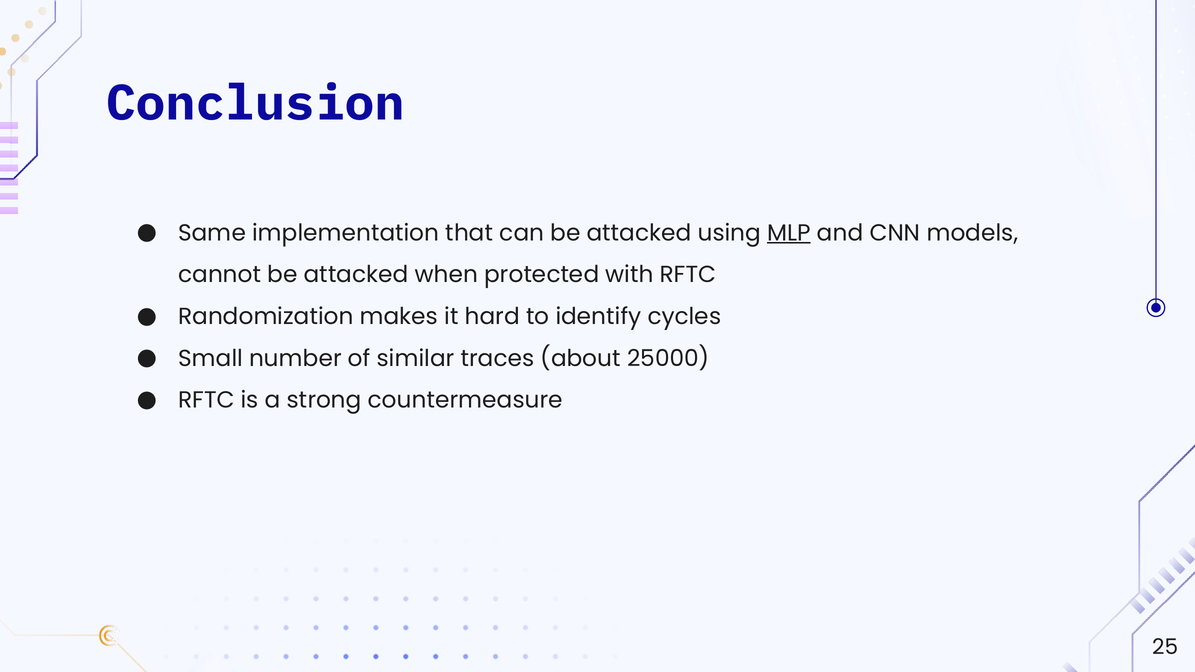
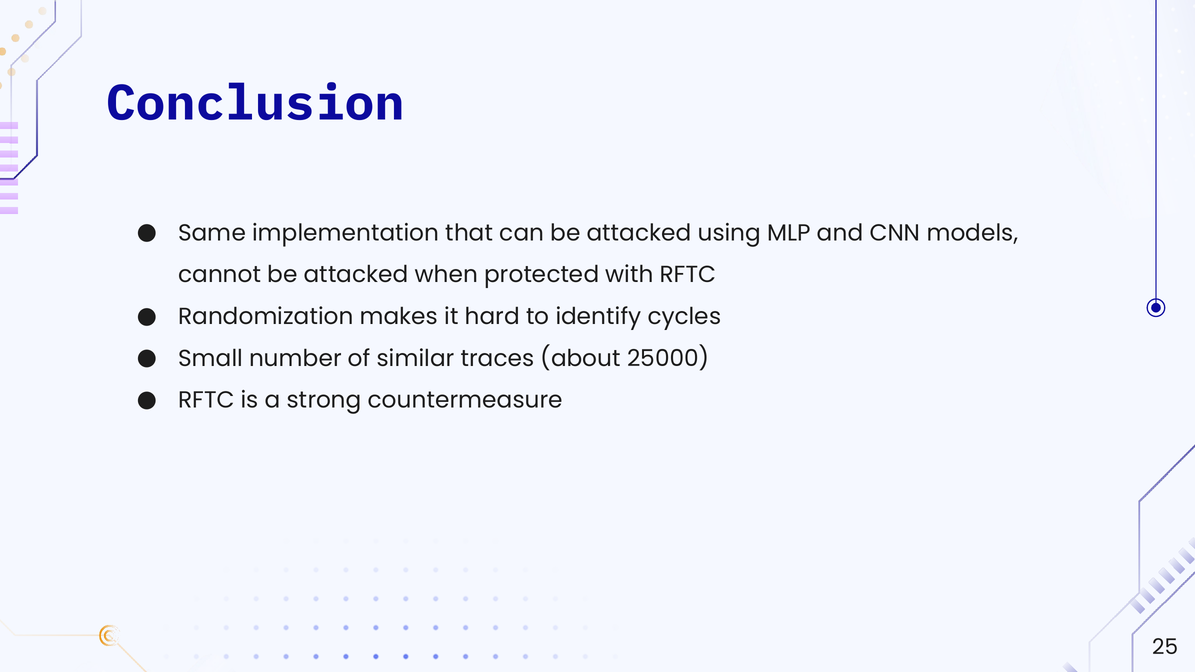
MLP underline: present -> none (789, 233)
